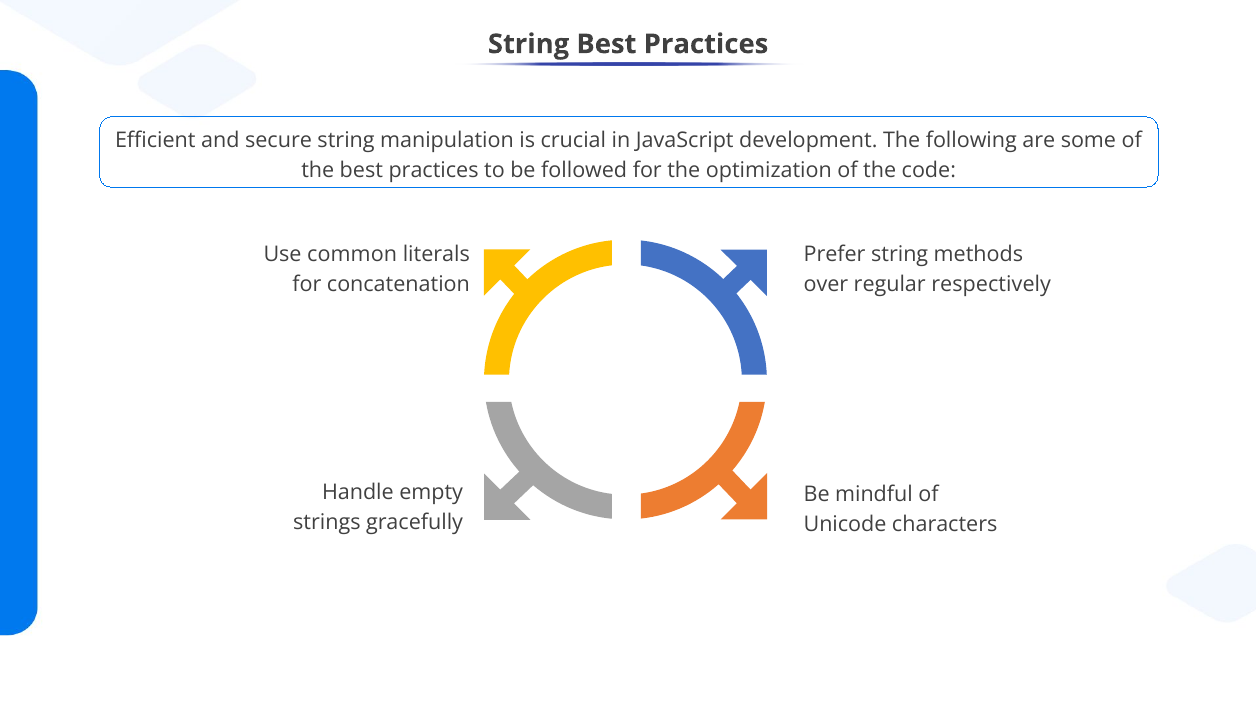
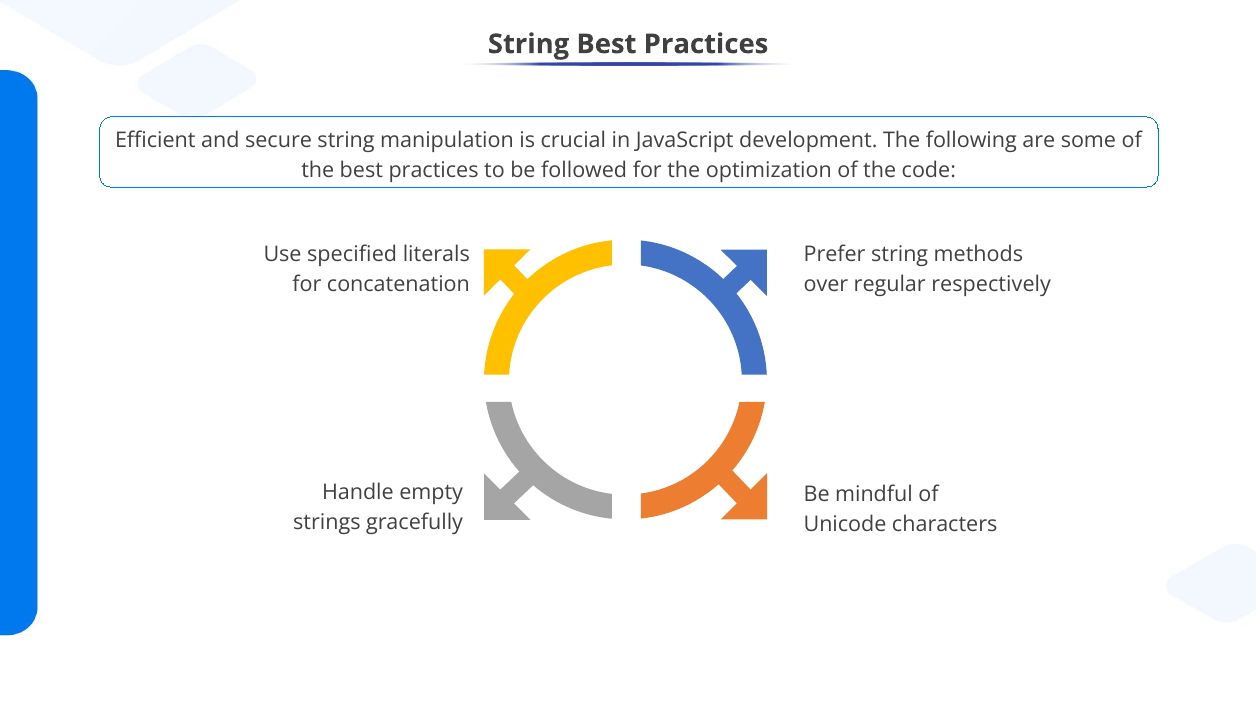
common: common -> specified (352, 255)
